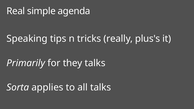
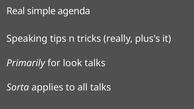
they: they -> look (72, 63)
